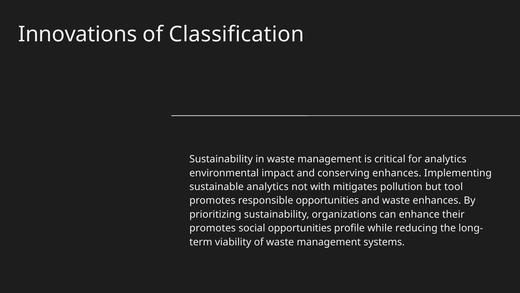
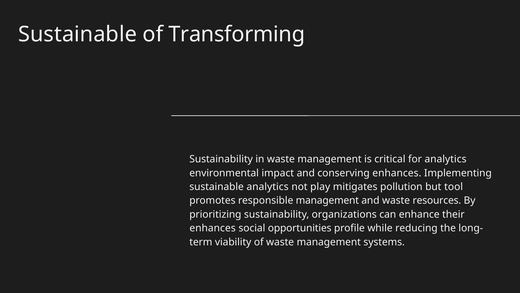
Innovations: Innovations -> Sustainable (78, 34)
Classification: Classification -> Transforming (237, 34)
with: with -> play (320, 187)
responsible opportunities: opportunities -> management (327, 200)
waste enhances: enhances -> resources (437, 200)
promotes: promotes -> enhances (213, 228)
